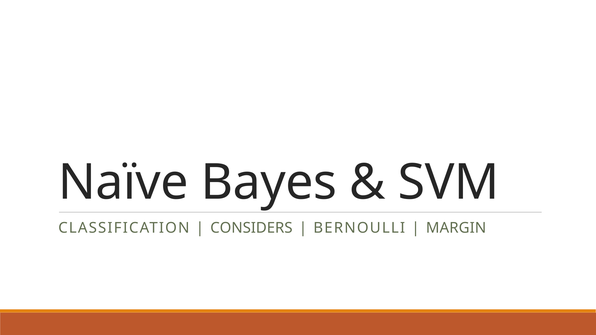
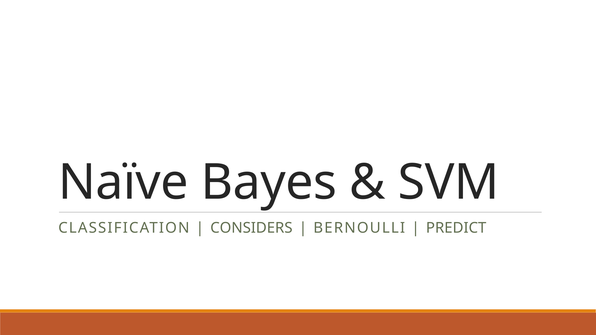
MARGIN: MARGIN -> PREDICT (456, 228)
